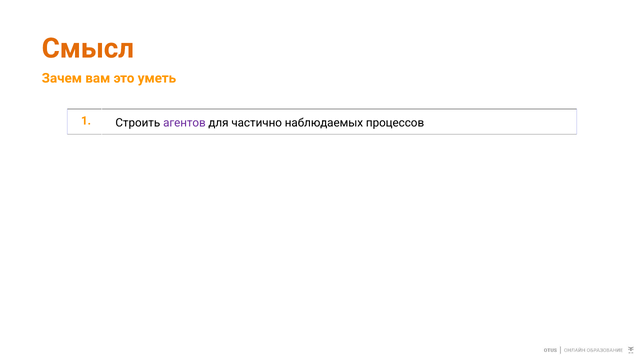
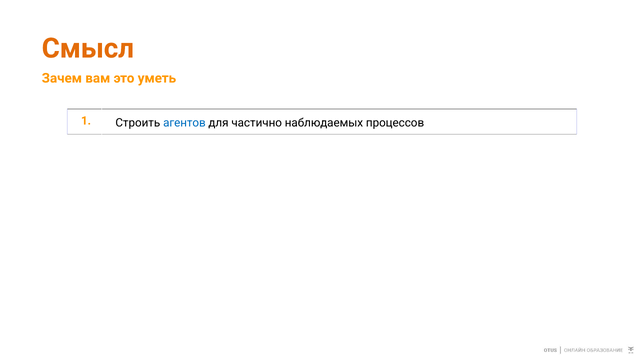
агентов colour: purple -> blue (184, 122)
